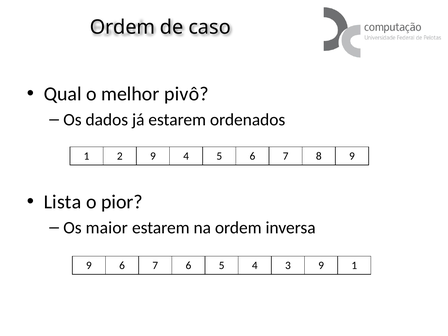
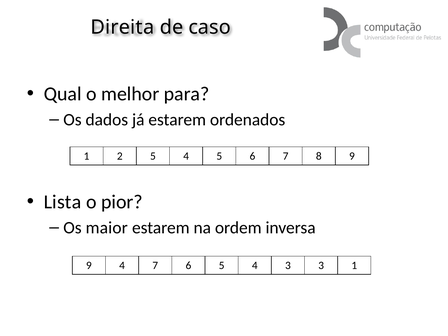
Ordem: Ordem -> Direita (122, 27)
pivô: pivô -> para (187, 94)
2 9: 9 -> 5 (153, 156)
9 6: 6 -> 4 (122, 265)
3 9: 9 -> 3 (321, 265)
